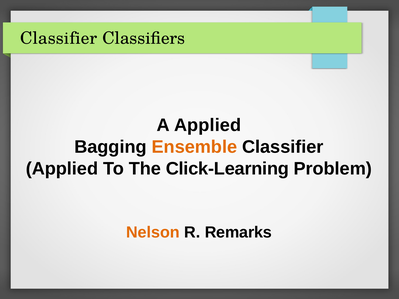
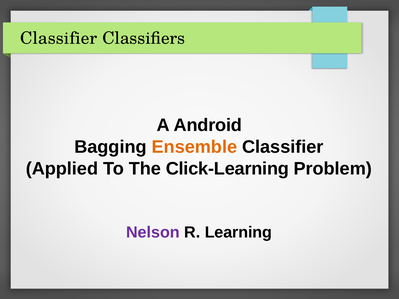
A Applied: Applied -> Android (208, 125)
Nelson colour: orange -> purple (153, 233)
Remarks: Remarks -> Learning (238, 233)
